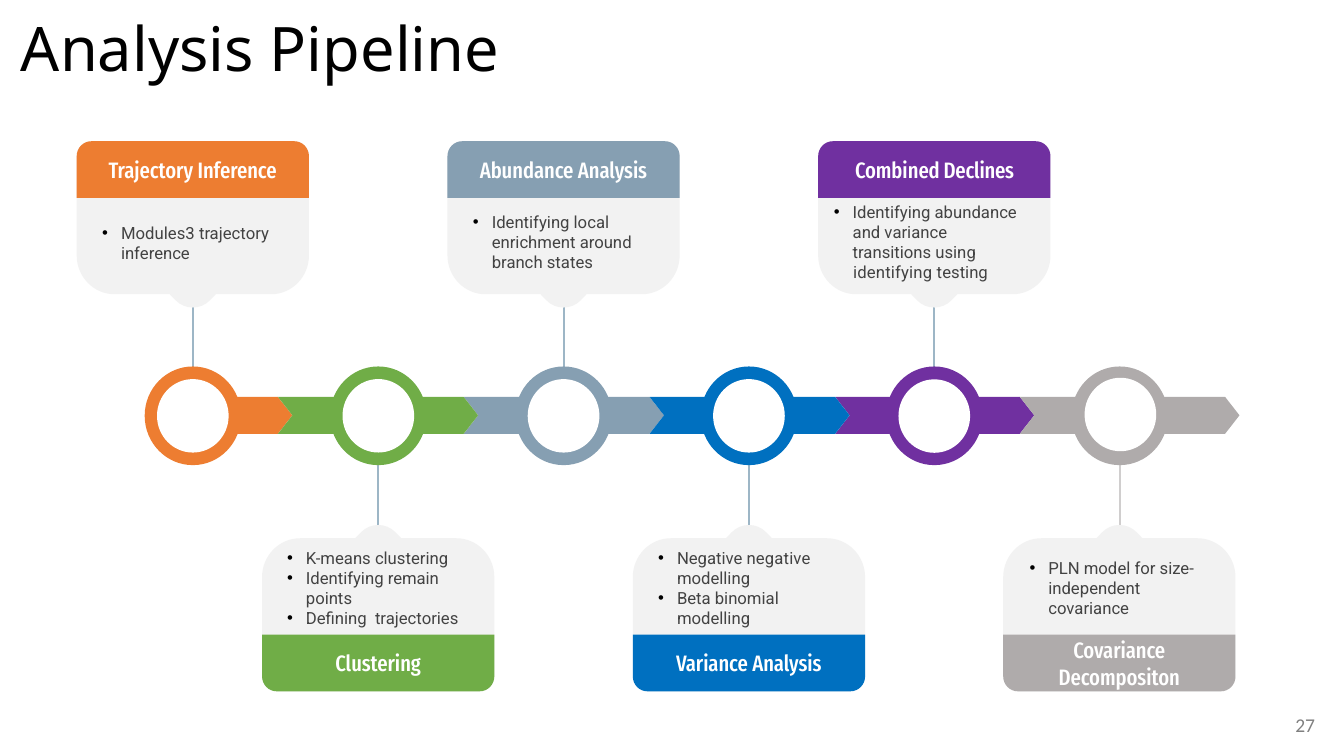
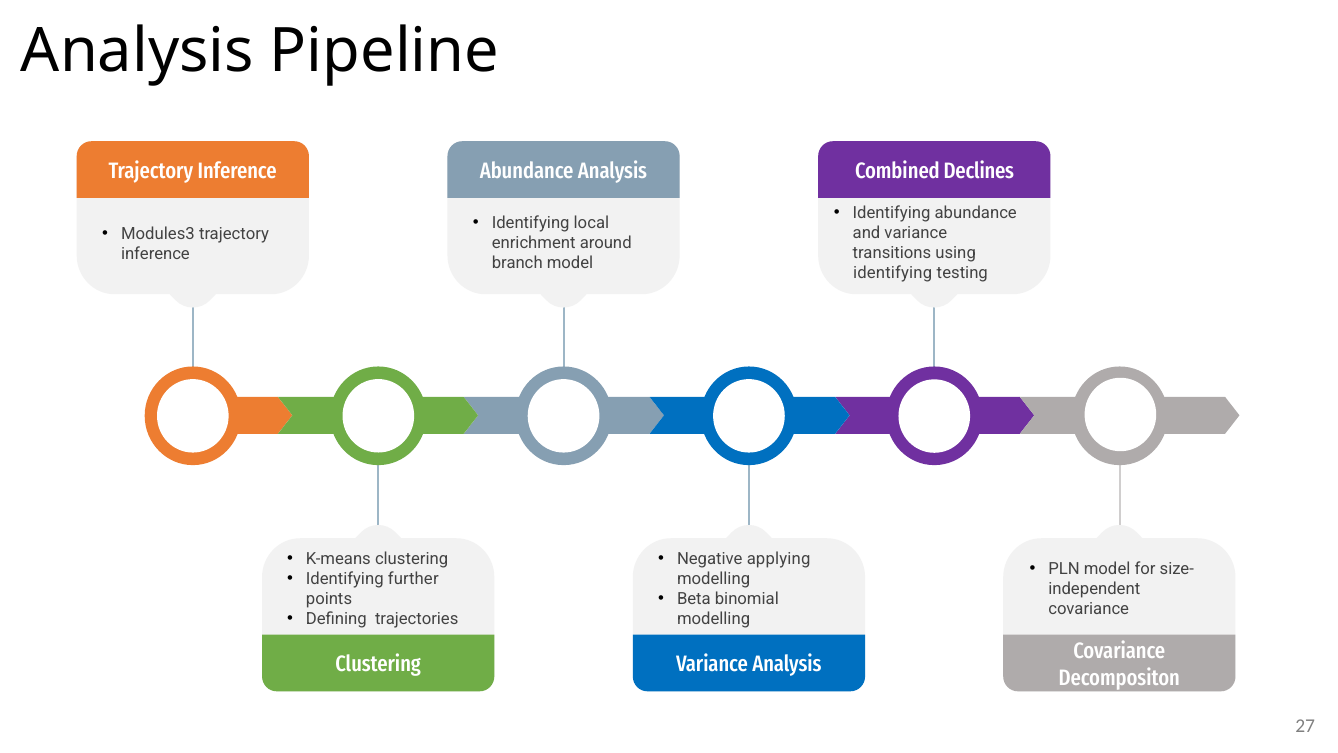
branch states: states -> model (570, 263)
Negative negative: negative -> applying (779, 558)
remain: remain -> further (413, 579)
